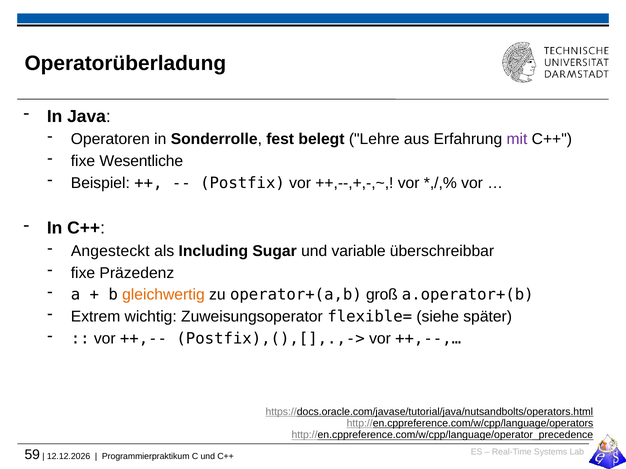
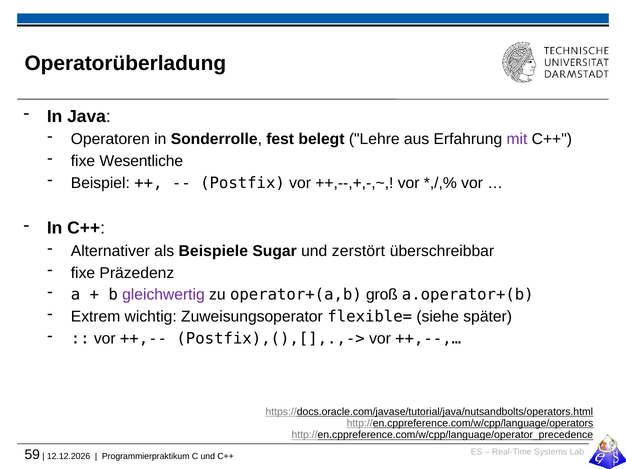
Angesteckt: Angesteckt -> Alternativer (110, 251)
Including: Including -> Beispiele (213, 251)
variable: variable -> zerstört (358, 251)
gleichwertig colour: orange -> purple (163, 295)
